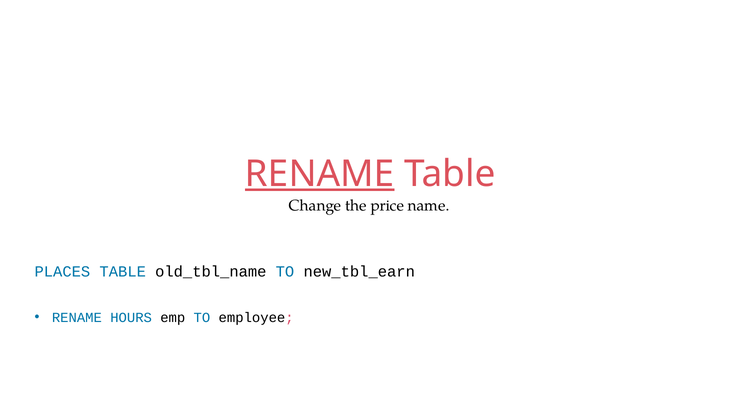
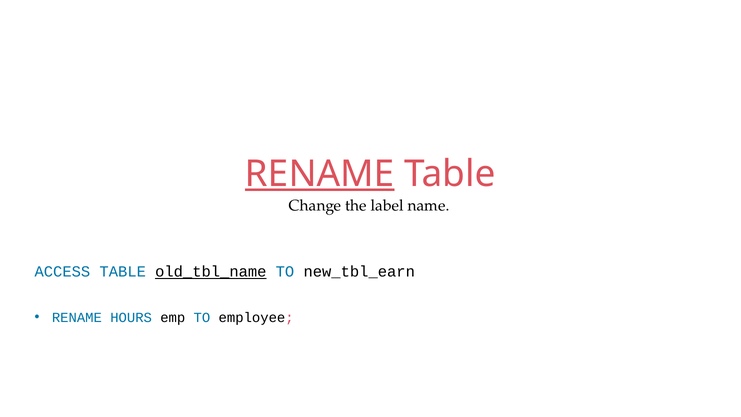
price: price -> label (387, 205)
PLACES: PLACES -> ACCESS (62, 272)
old_tbl_name underline: none -> present (211, 272)
